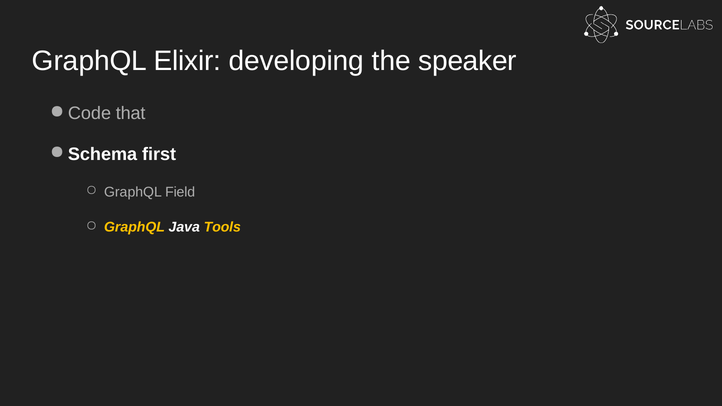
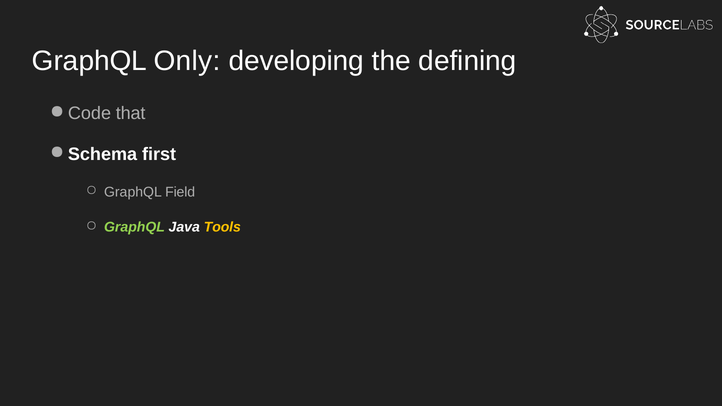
Elixir: Elixir -> Only (187, 61)
speaker: speaker -> defining (468, 61)
GraphQL colour: yellow -> light green (134, 227)
